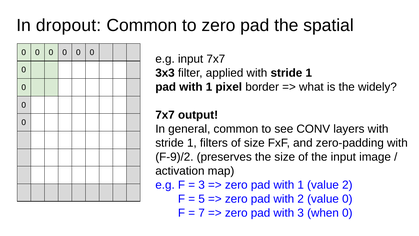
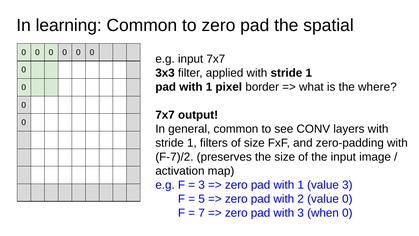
dropout: dropout -> learning (69, 25)
widely: widely -> where (377, 87)
F-9)/2: F-9)/2 -> F-7)/2 (174, 157)
value 2: 2 -> 3 (347, 185)
